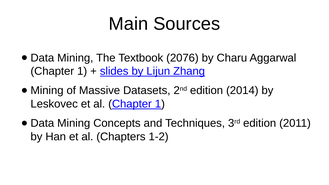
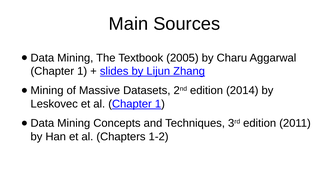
2076: 2076 -> 2005 (182, 58)
